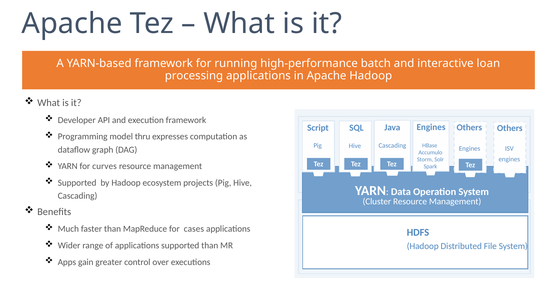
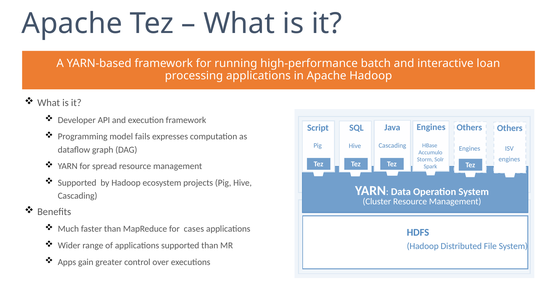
thru: thru -> fails (143, 136)
curves: curves -> spread (105, 166)
